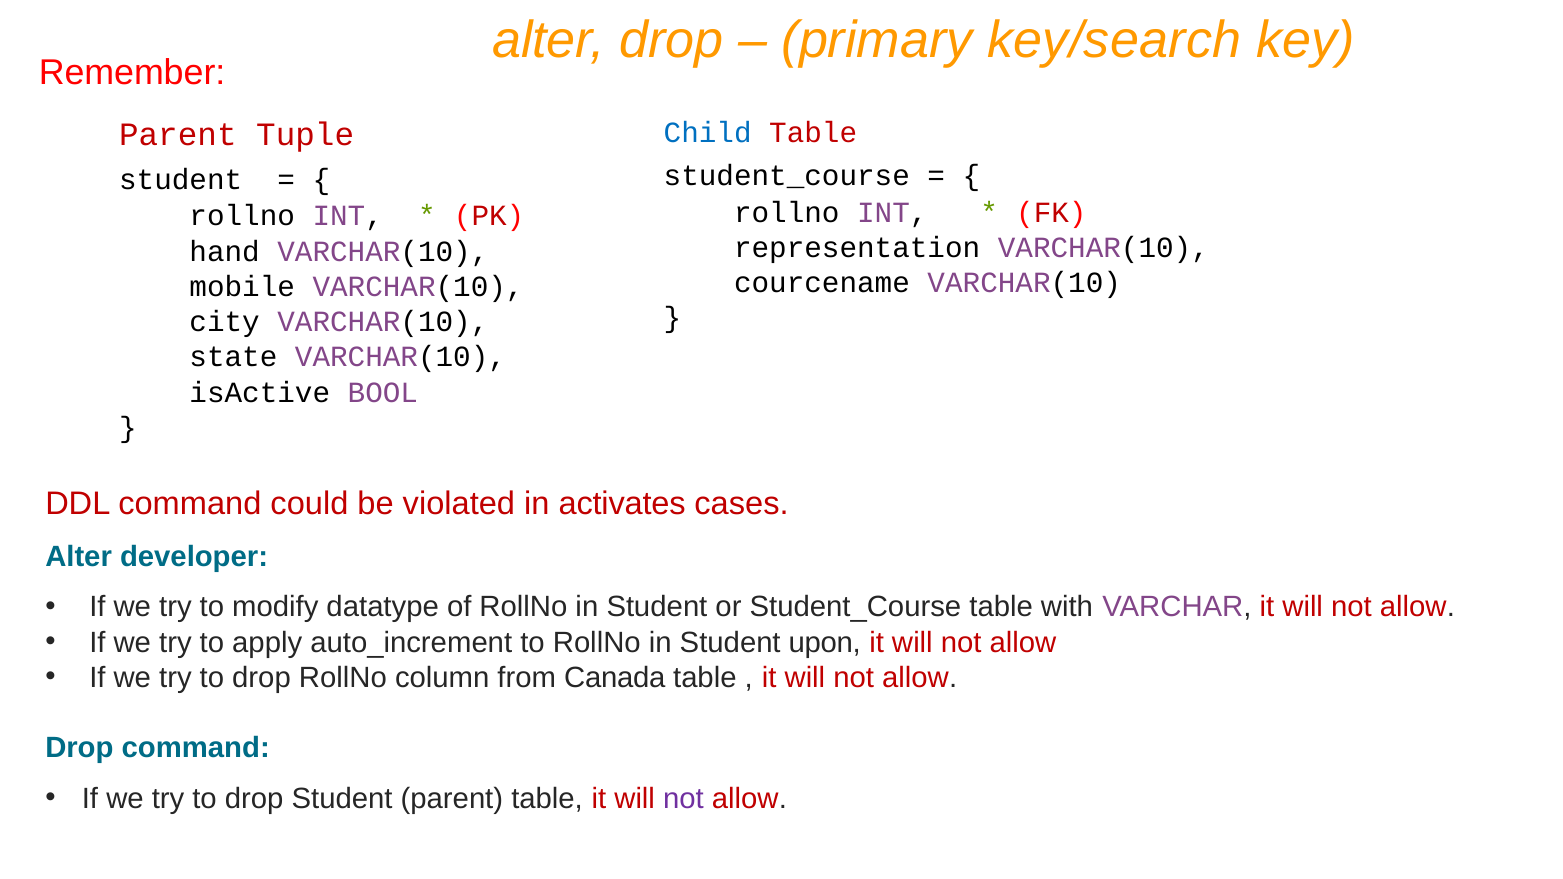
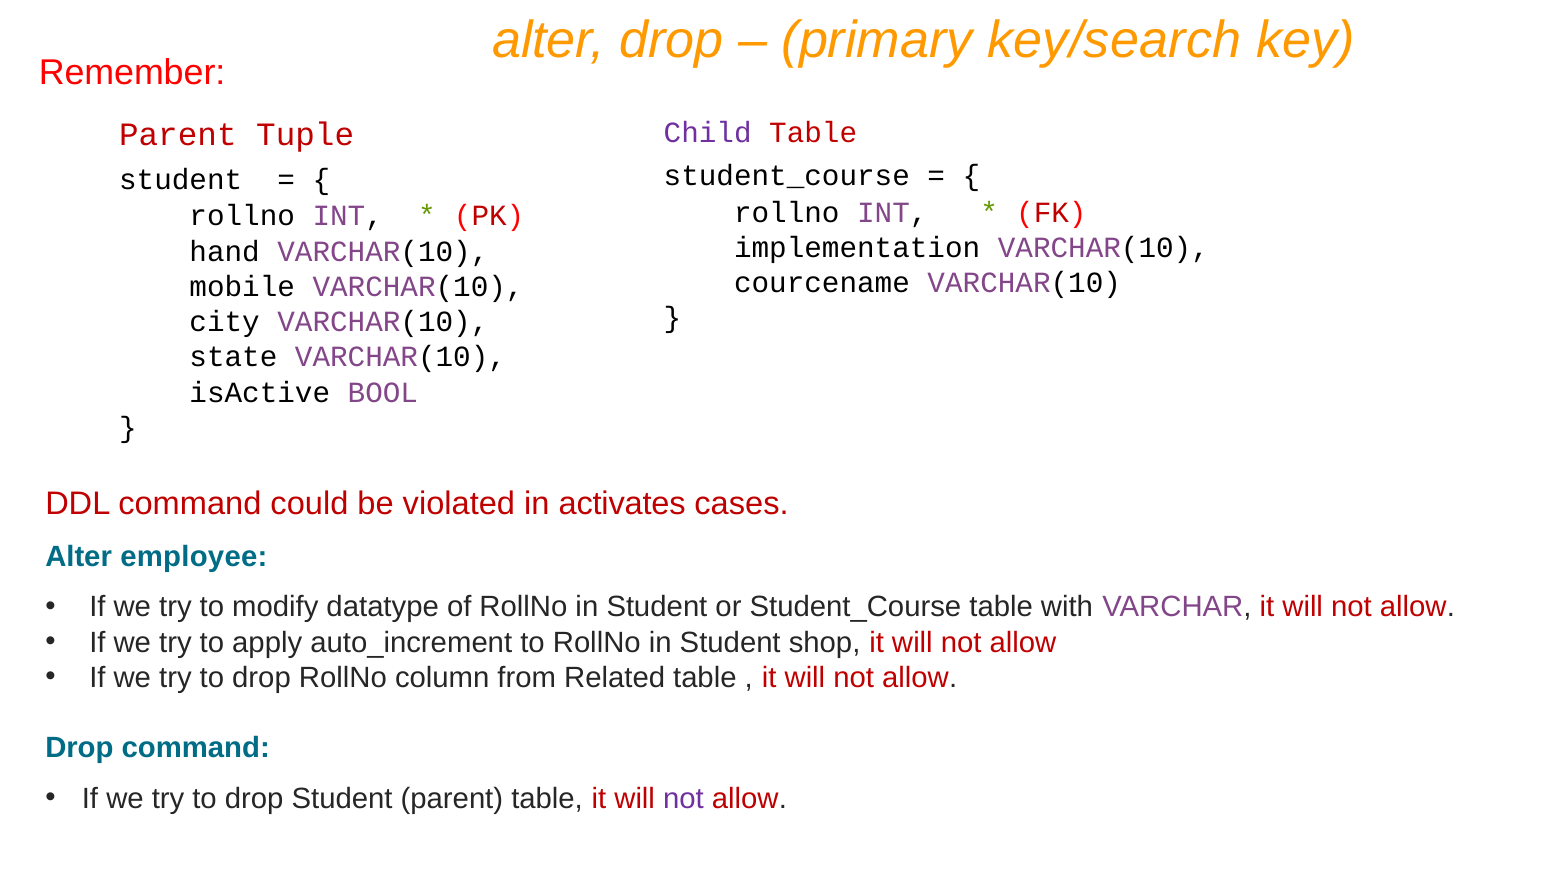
Child colour: blue -> purple (708, 133)
representation: representation -> implementation (857, 248)
developer: developer -> employee (194, 557)
upon: upon -> shop (825, 643)
Canada: Canada -> Related (615, 678)
